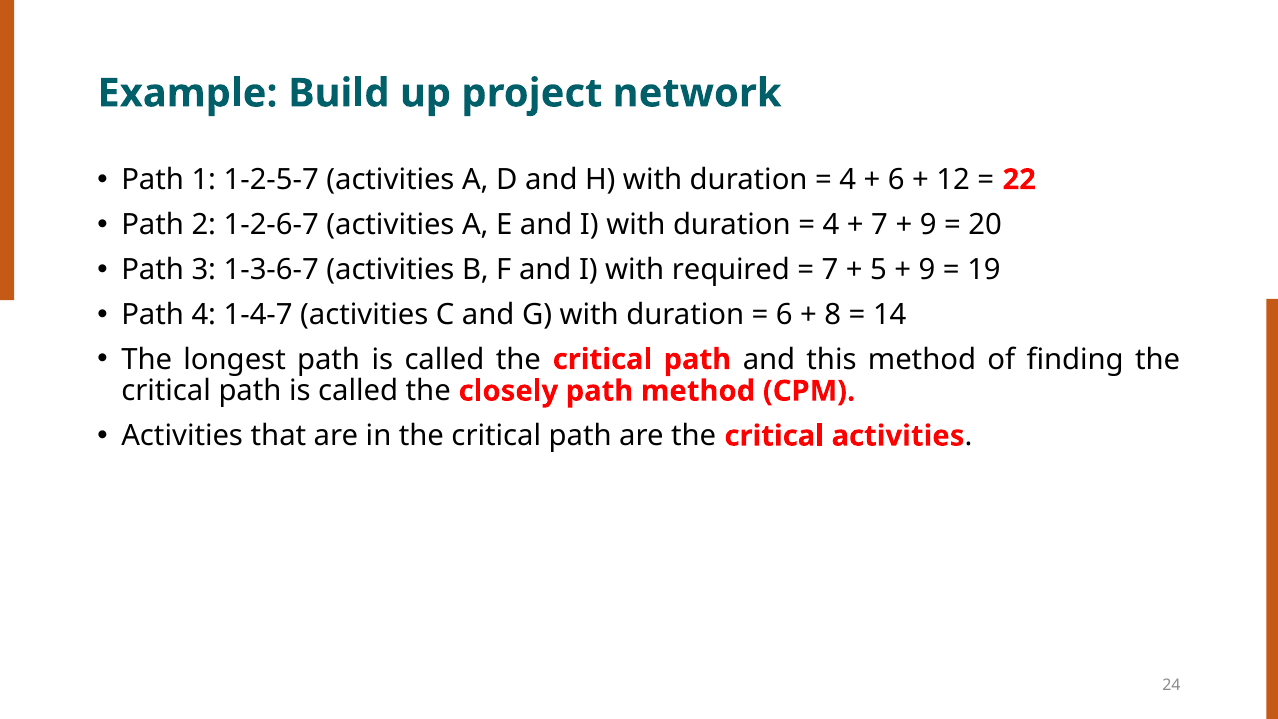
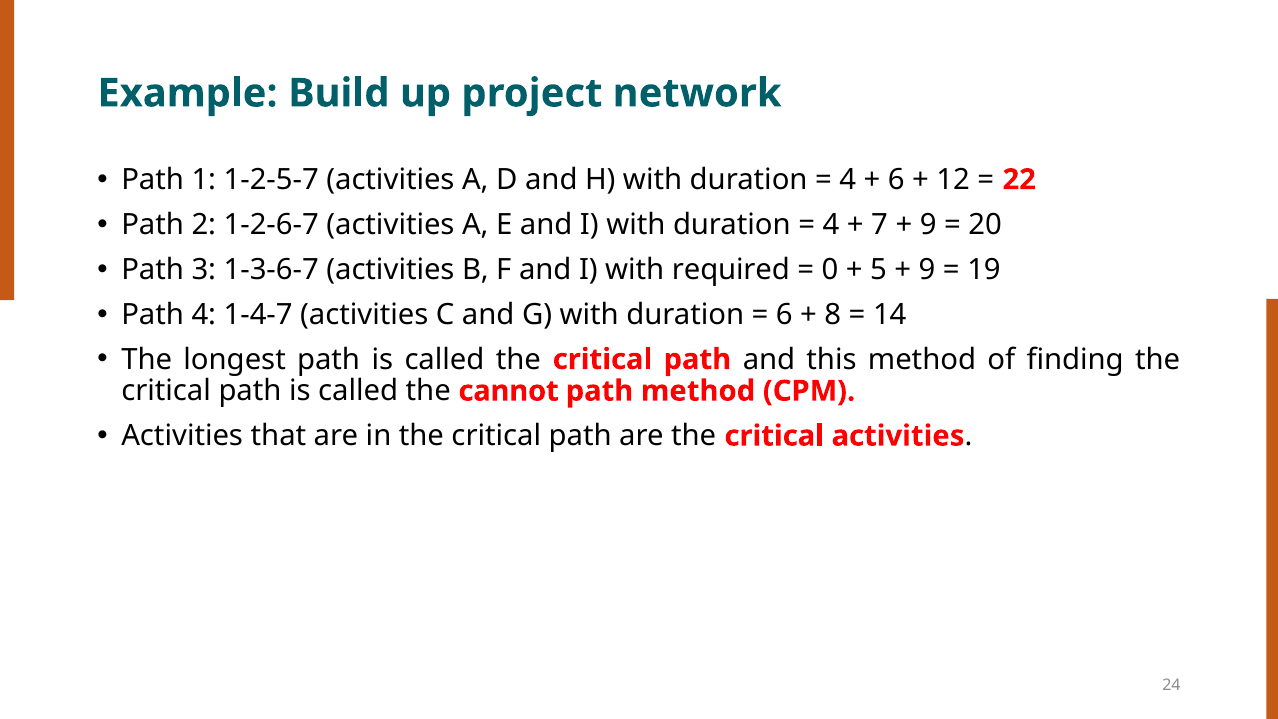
7: 7 -> 0 (830, 269)
closely: closely -> cannot (509, 391)
